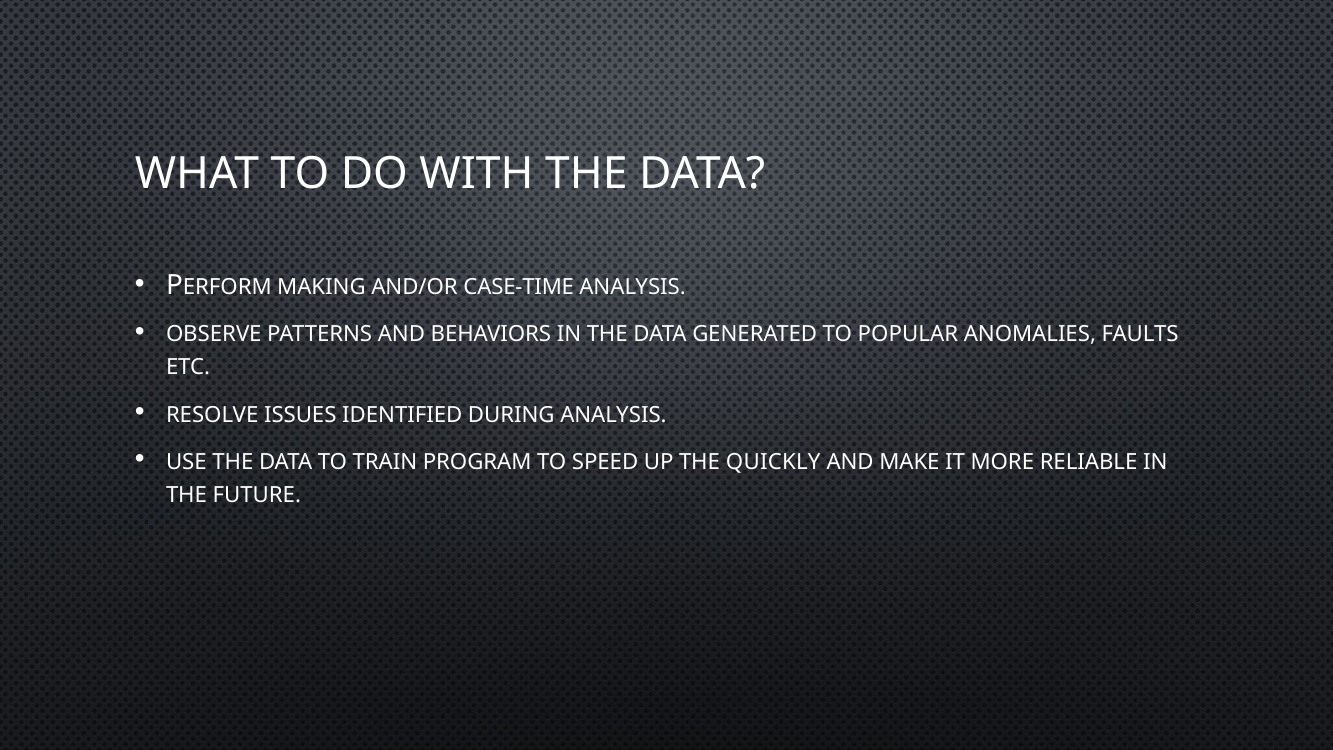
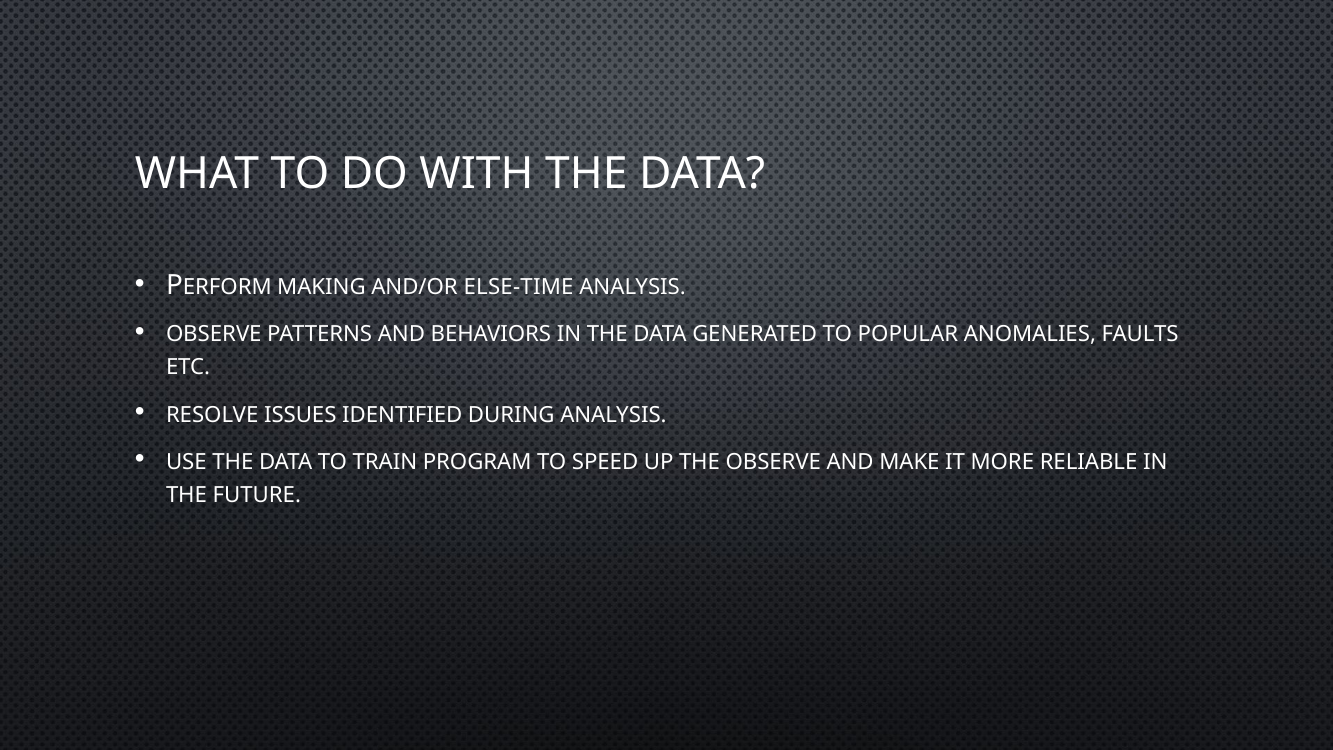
CASE-TIME: CASE-TIME -> ELSE-TIME (519, 287)
THE QUICKLY: QUICKLY -> OBSERVE (773, 462)
